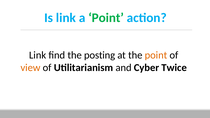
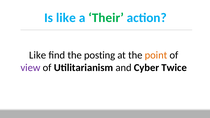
Is link: link -> like (66, 18)
a Point: Point -> Their (106, 18)
Link: Link -> Like (38, 55)
view colour: orange -> purple (30, 68)
